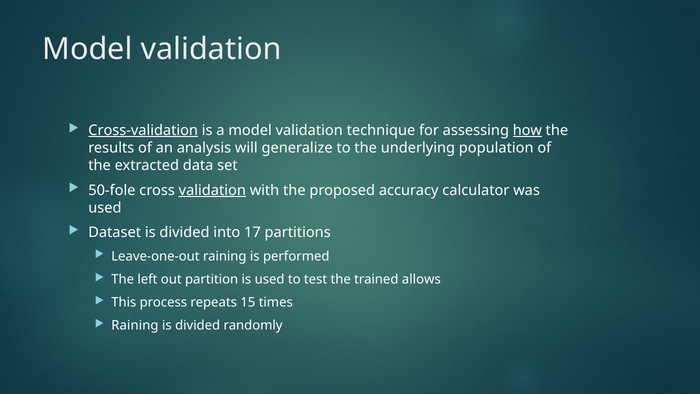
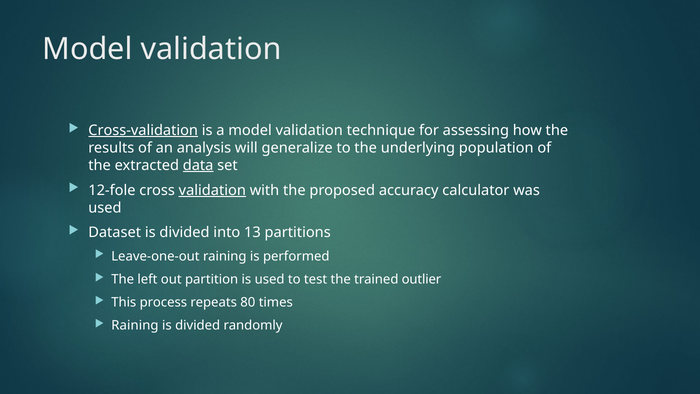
how underline: present -> none (527, 130)
data underline: none -> present (198, 165)
50-fole: 50-fole -> 12-fole (112, 190)
17: 17 -> 13 (252, 232)
allows: allows -> outlier (421, 279)
15: 15 -> 80 (248, 302)
